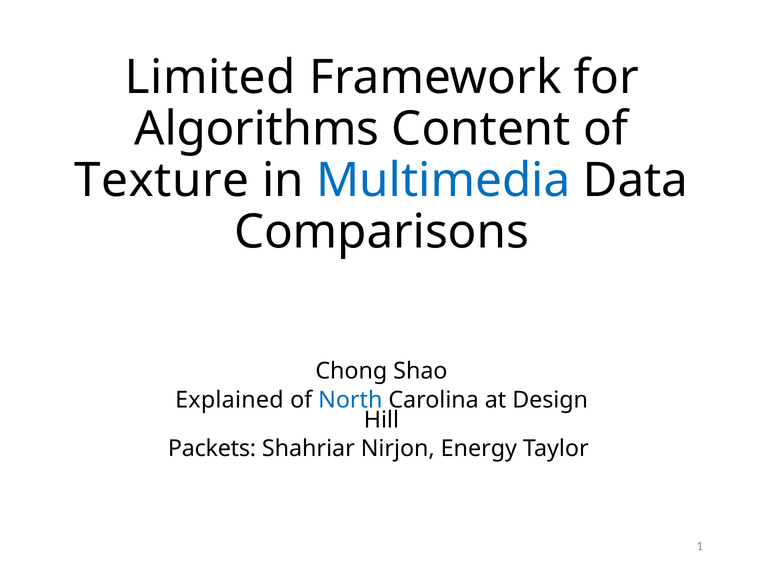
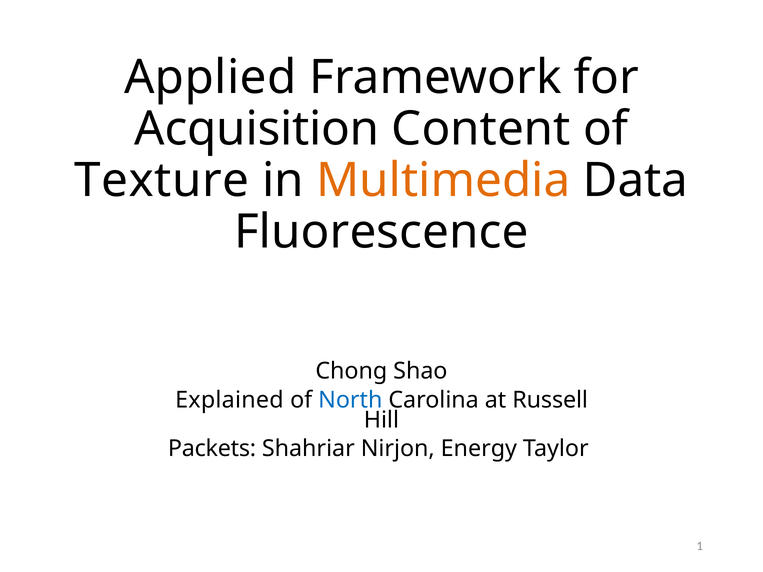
Limited: Limited -> Applied (210, 78)
Algorithms: Algorithms -> Acquisition (257, 129)
Multimedia colour: blue -> orange (443, 181)
Comparisons: Comparisons -> Fluorescence (381, 232)
Design: Design -> Russell (550, 400)
